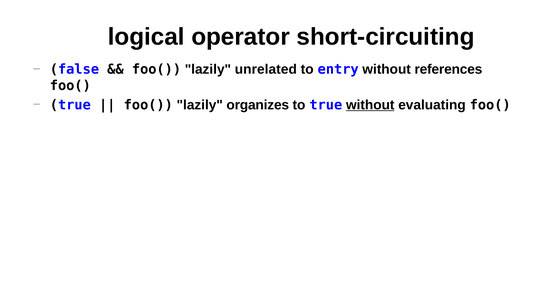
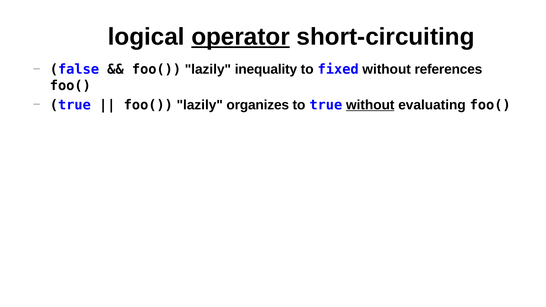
operator underline: none -> present (241, 37)
unrelated: unrelated -> inequality (266, 69)
entry: entry -> fixed (338, 69)
